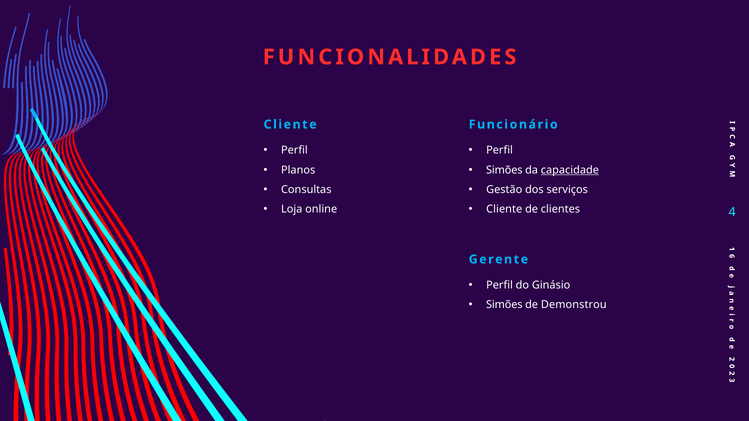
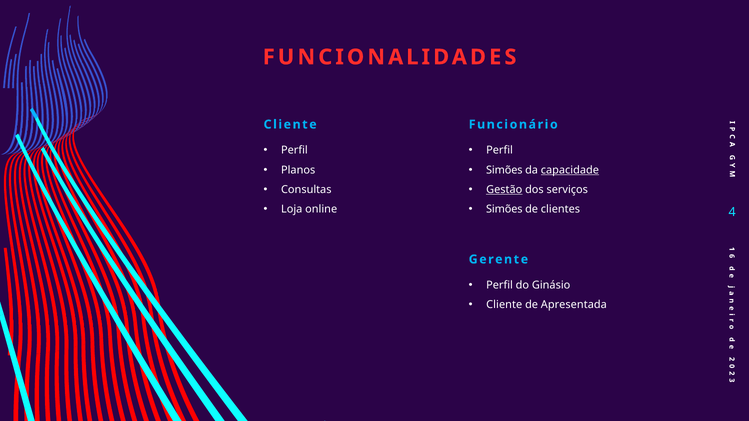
Gestão underline: none -> present (504, 190)
Cliente: Cliente -> Simões (504, 209)
Simões: Simões -> Cliente (504, 305)
Demonstrou: Demonstrou -> Apresentada (574, 305)
